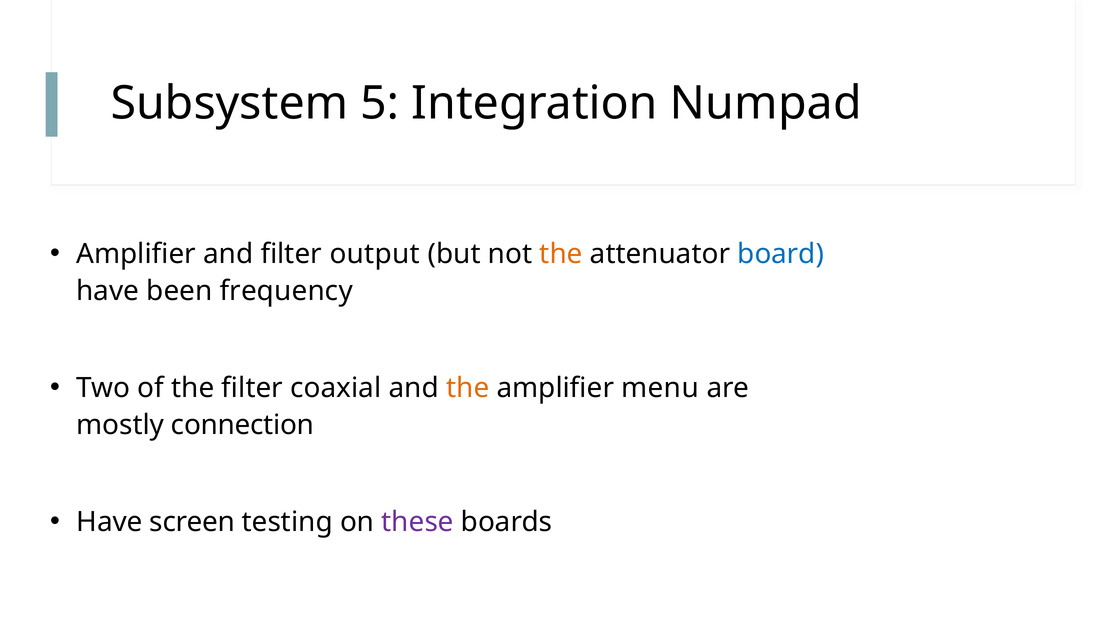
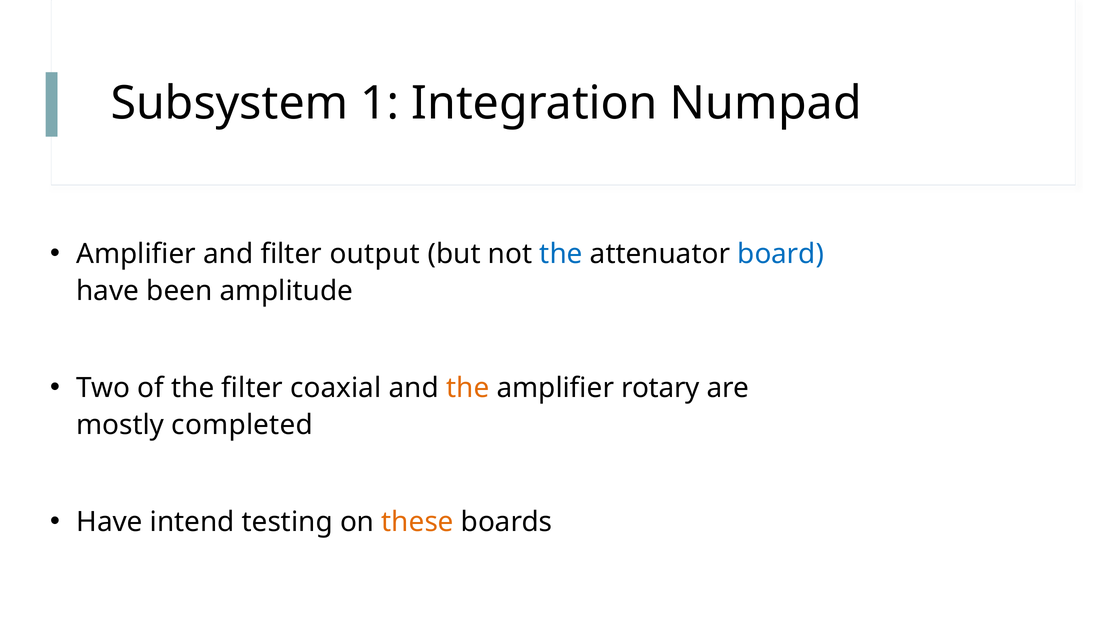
5: 5 -> 1 (380, 103)
the colour: orange -> blue (561, 254)
frequency: frequency -> amplitude (286, 291)
menu: menu -> rotary (660, 388)
connection: connection -> completed (242, 425)
screen: screen -> intend (192, 522)
these colour: purple -> orange (418, 522)
